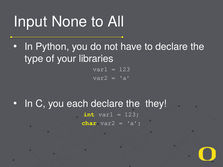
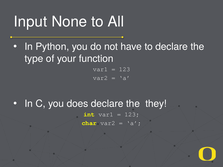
libraries: libraries -> function (96, 59)
each: each -> does (77, 104)
